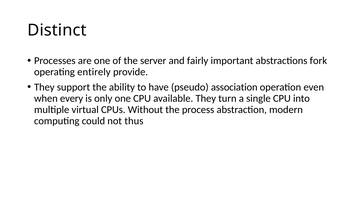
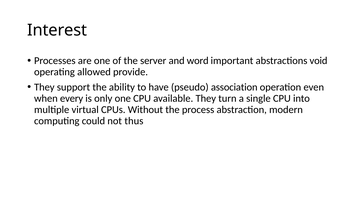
Distinct: Distinct -> Interest (57, 30)
fairly: fairly -> word (198, 61)
fork: fork -> void (318, 61)
entirely: entirely -> allowed (94, 72)
